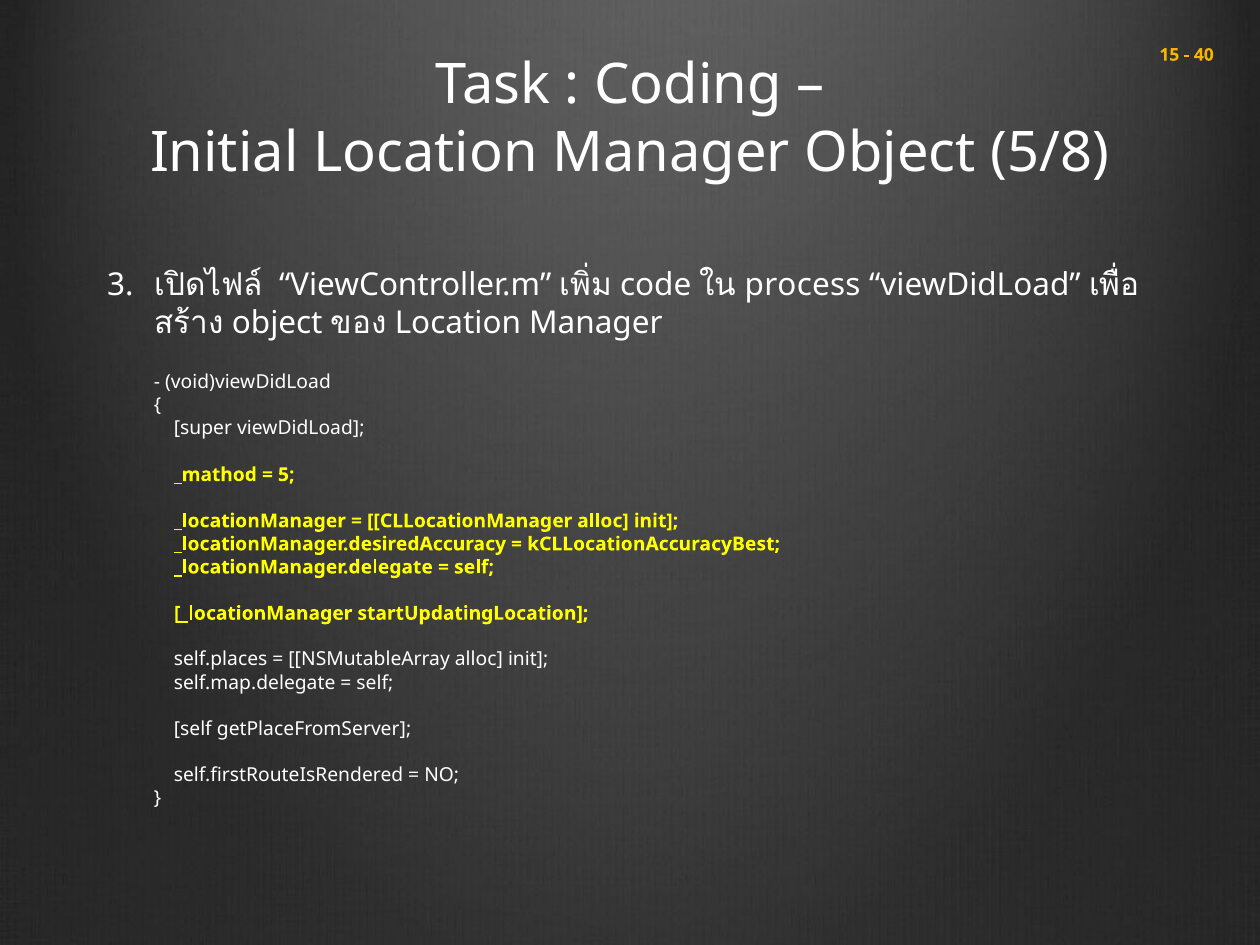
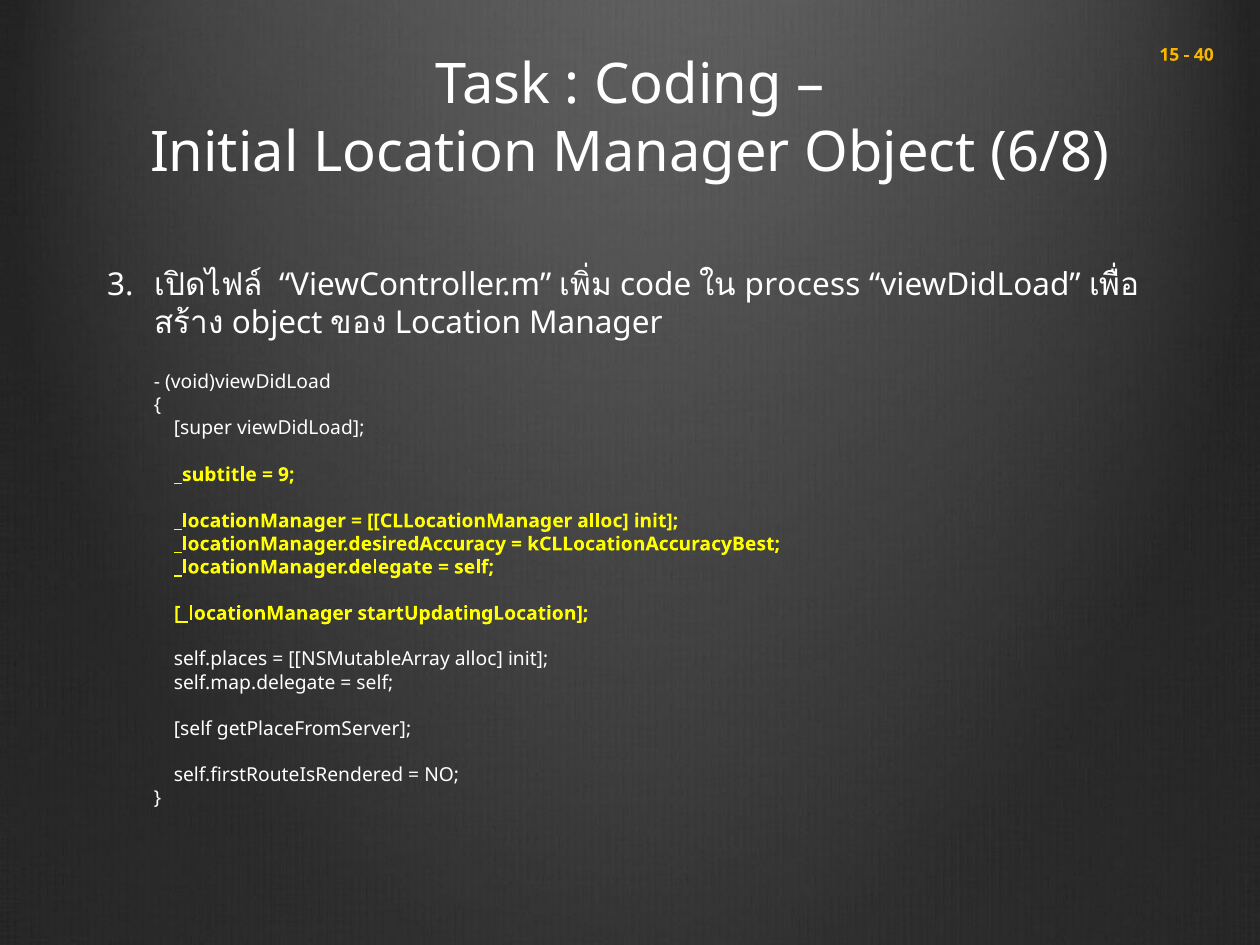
5/8: 5/8 -> 6/8 (1050, 153)
_mathod: _mathod -> _subtitle (215, 475)
5: 5 -> 9 (286, 475)
